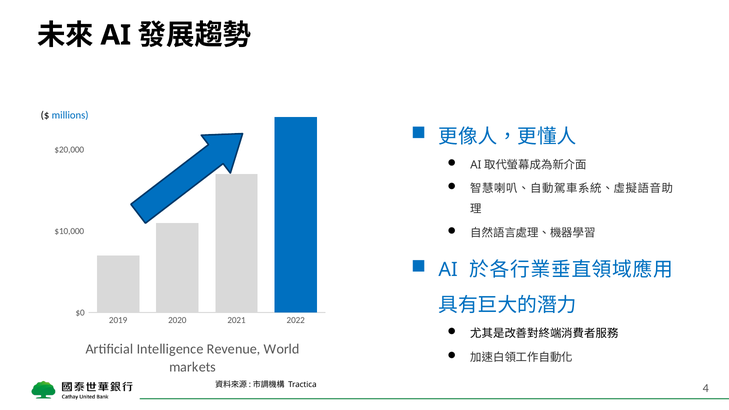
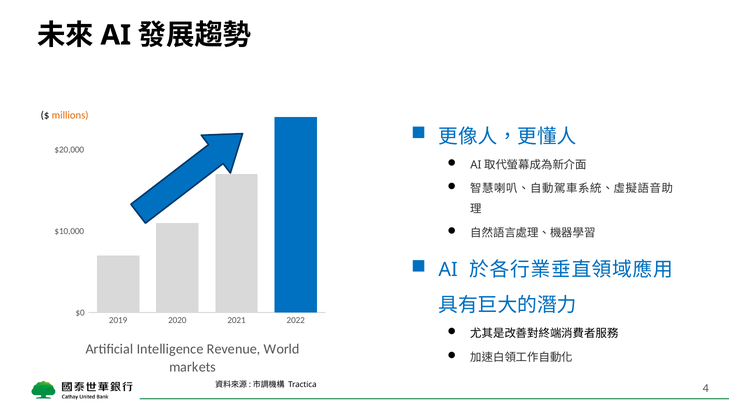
millions colour: blue -> orange (70, 115)
